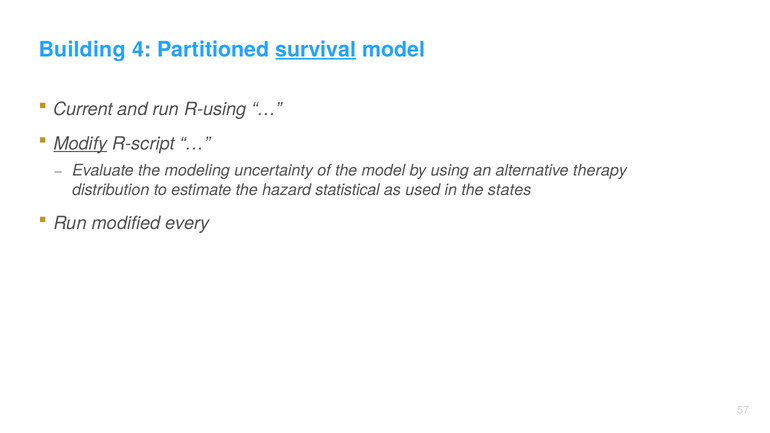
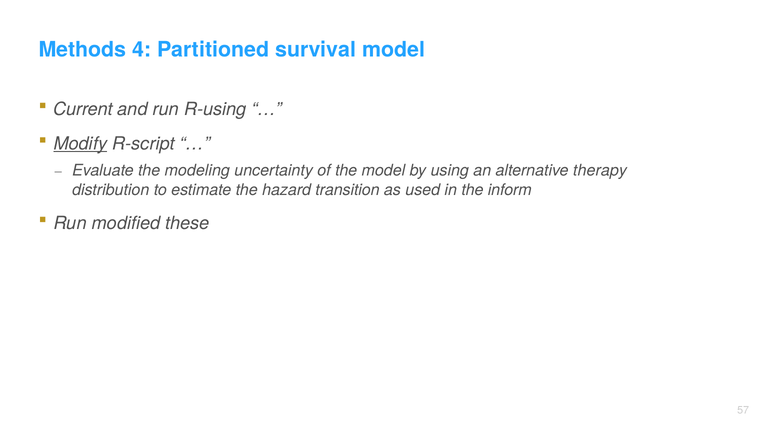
Building: Building -> Methods (82, 50)
survival underline: present -> none (316, 50)
statistical: statistical -> transition (347, 190)
states: states -> inform (510, 190)
every: every -> these (187, 223)
